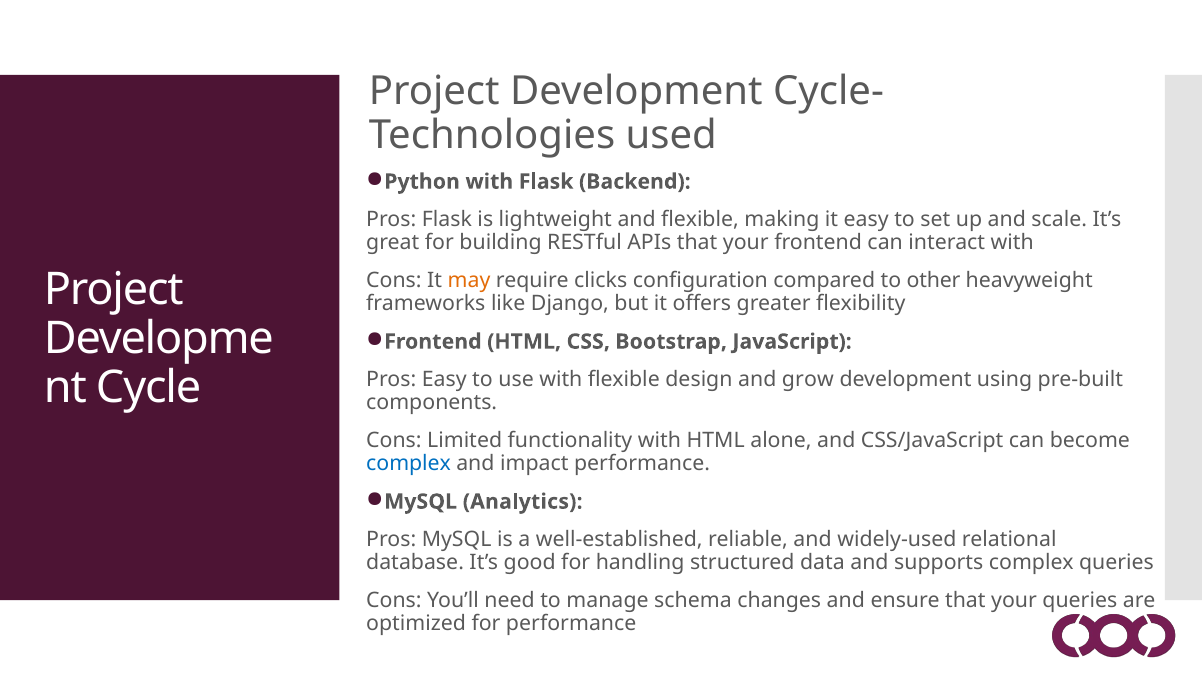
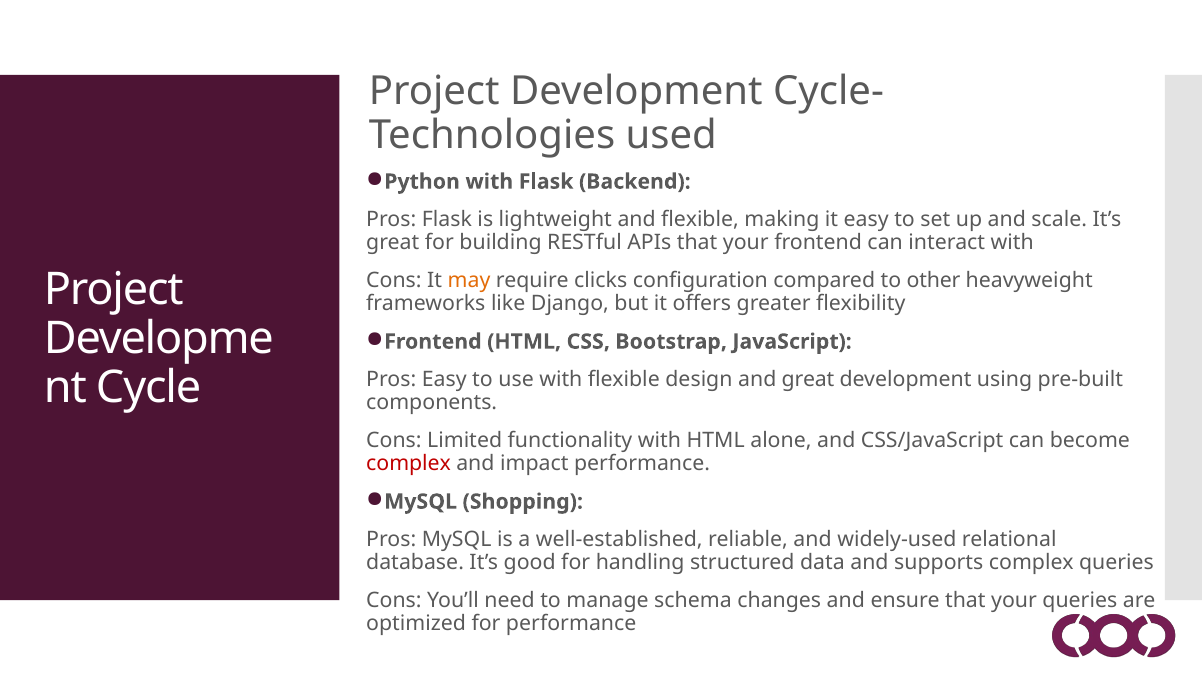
and grow: grow -> great (808, 380)
complex colour: blue -> red (409, 464)
Analytics: Analytics -> Shopping (523, 502)
